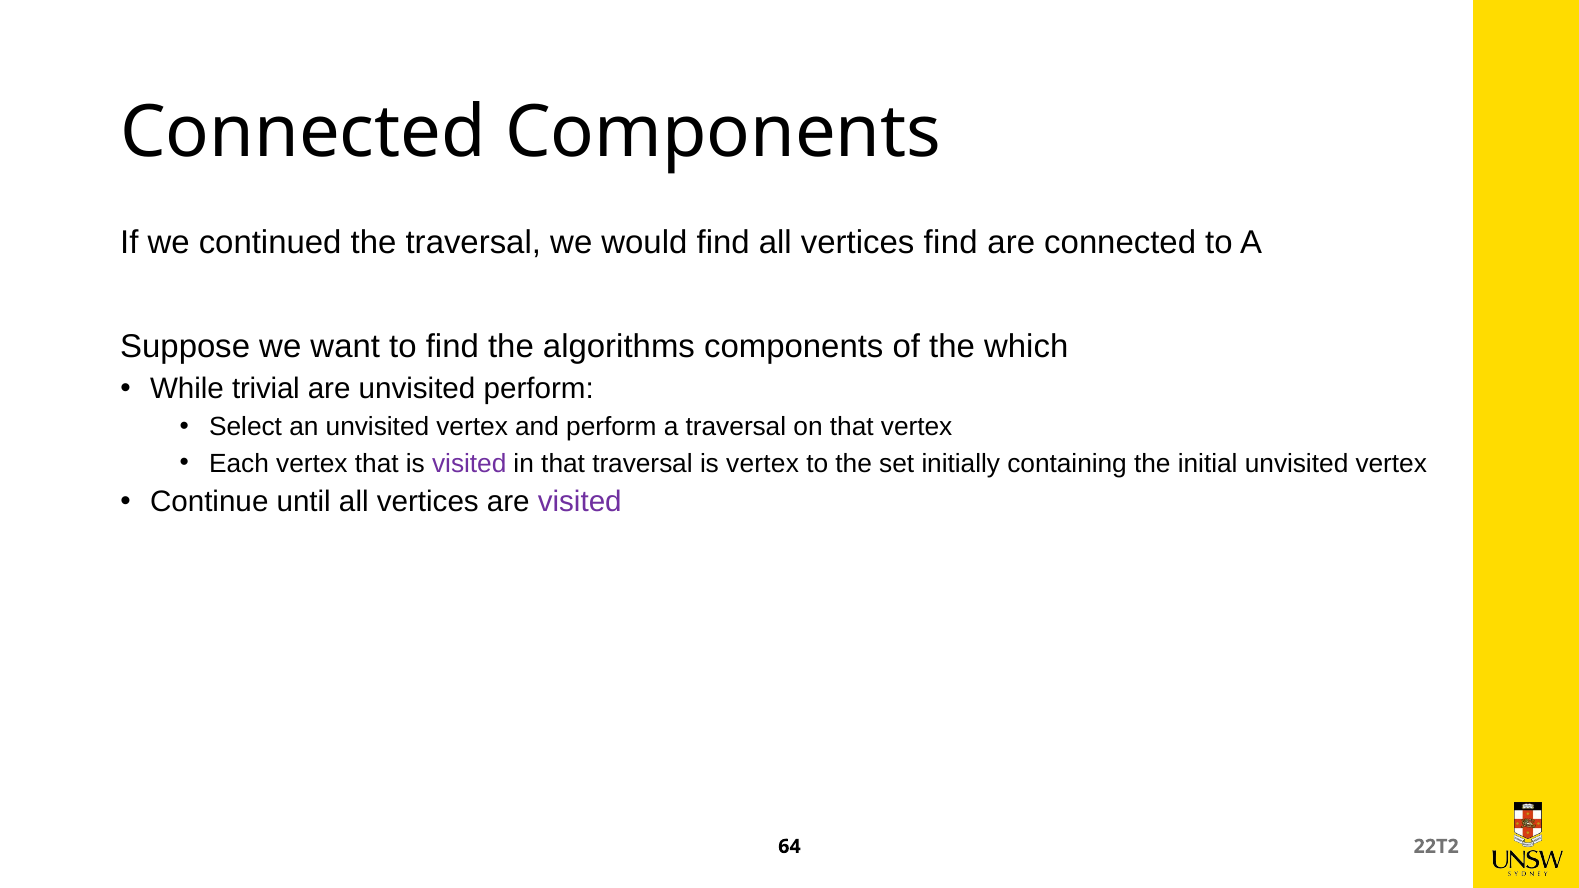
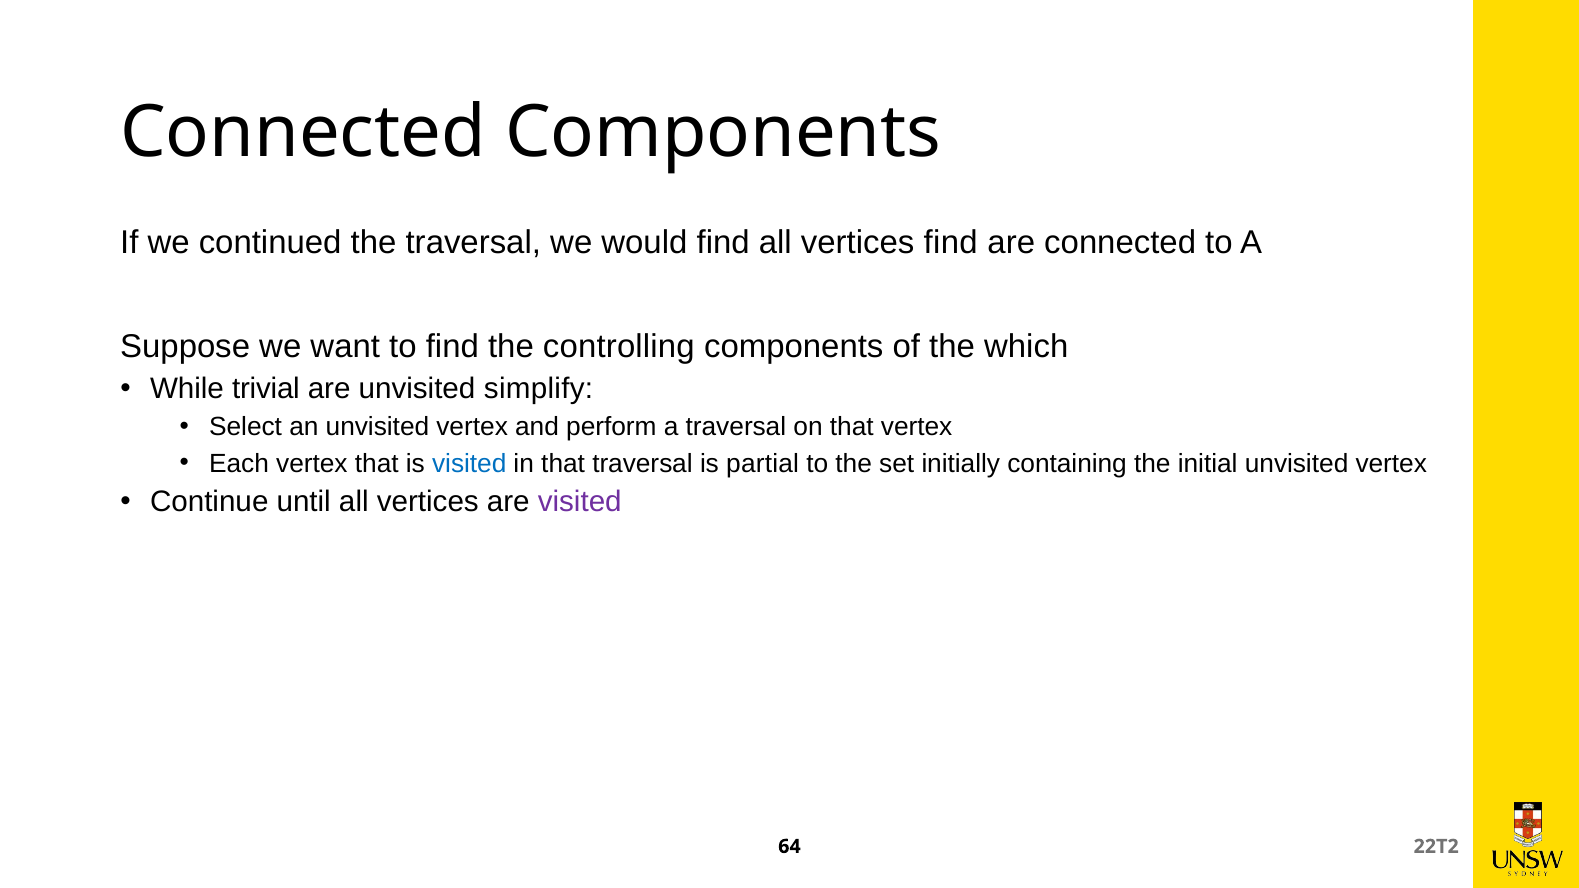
algorithms: algorithms -> controlling (619, 347)
unvisited perform: perform -> simplify (539, 389)
visited colour: purple -> blue (469, 464)
is vertex: vertex -> partial (763, 464)
